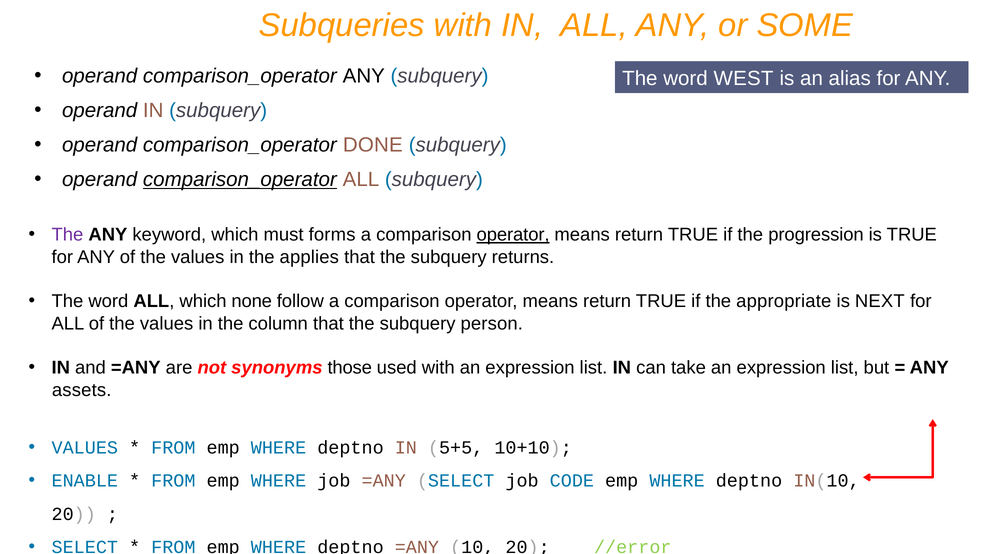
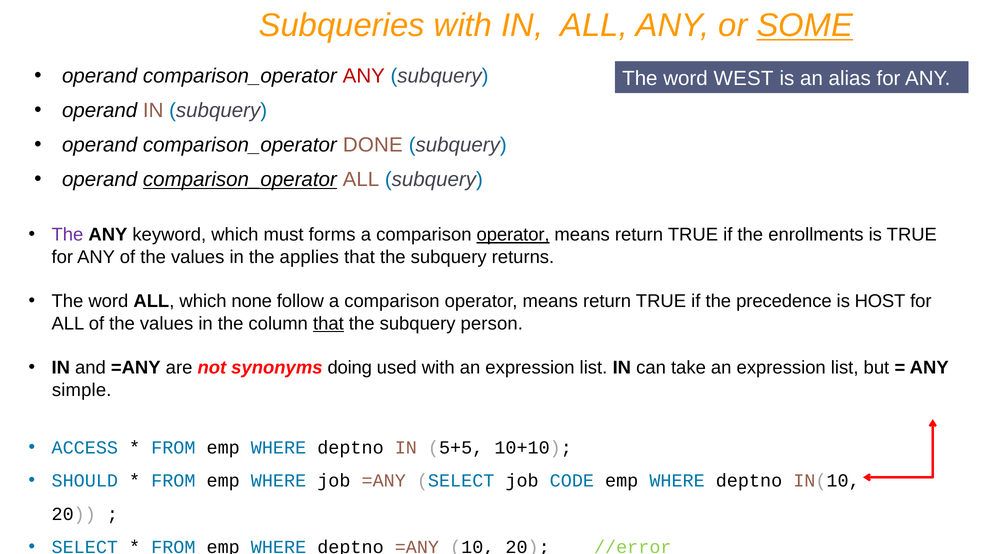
SOME underline: none -> present (805, 26)
ANY colour: black -> red (364, 76)
progression: progression -> enrollments (816, 235)
appropriate: appropriate -> precedence (784, 301)
NEXT: NEXT -> HOST (880, 301)
that underline: none -> present (328, 323)
those: those -> doing (350, 367)
assets: assets -> simple (82, 390)
VALUES: VALUES -> ACCESS (85, 447)
ENABLE: ENABLE -> SHOULD (85, 480)
